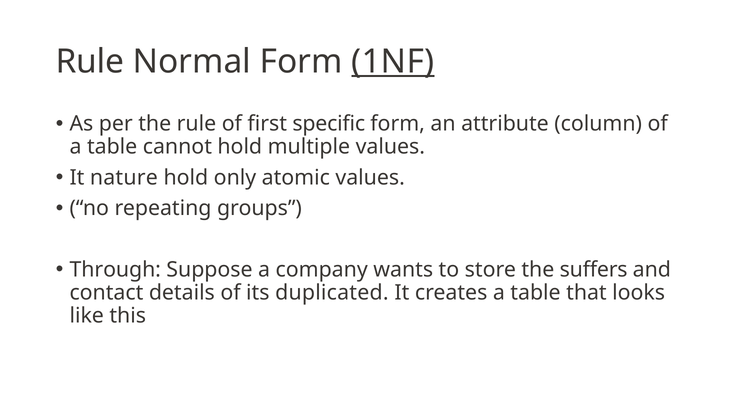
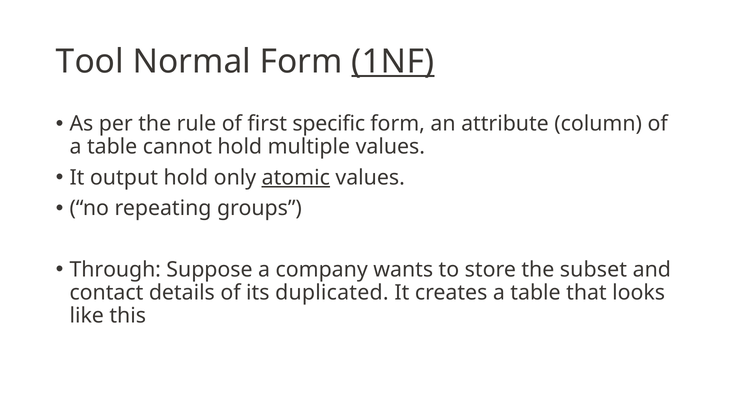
Rule: Rule -> Tool (90, 61)
nature: nature -> output (124, 178)
atomic underline: none -> present (296, 178)
suffers: suffers -> subset (593, 270)
